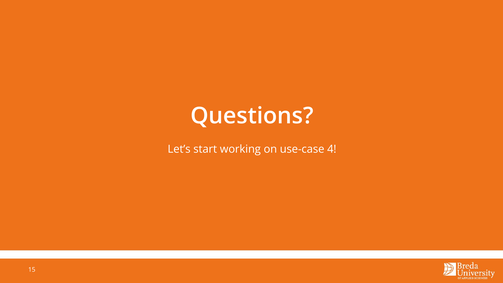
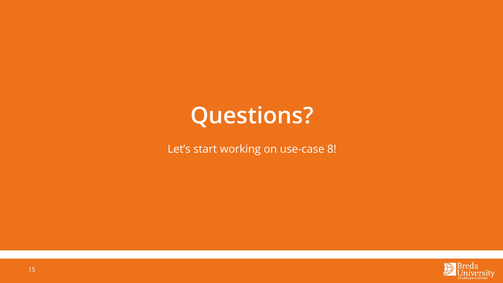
4: 4 -> 8 (332, 149)
